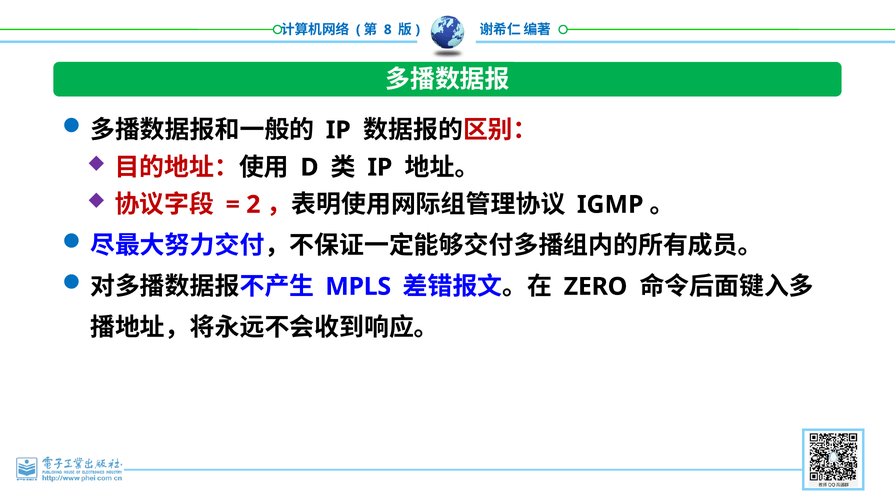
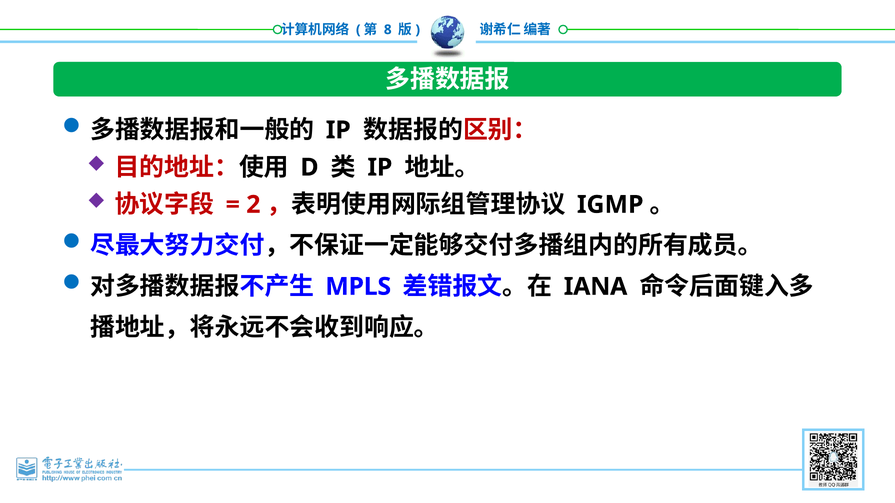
ZERO: ZERO -> IANA (596, 287)
